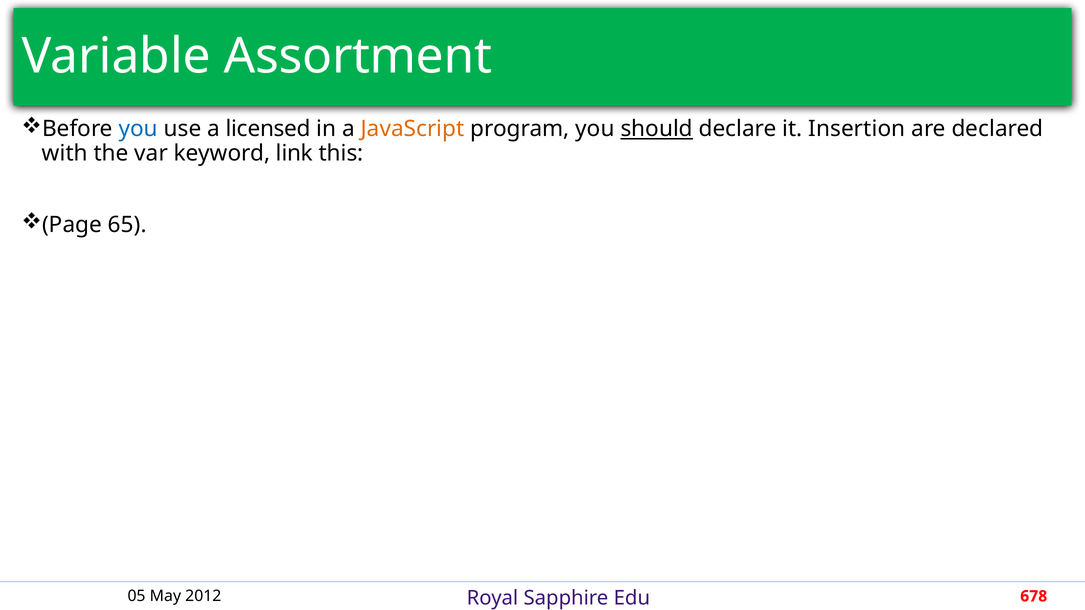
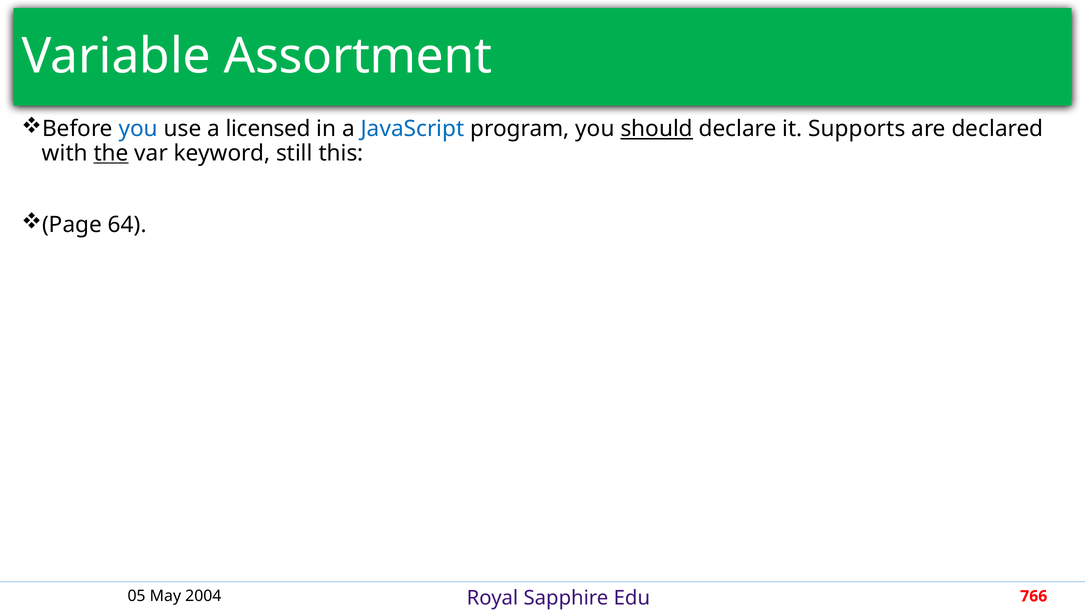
JavaScript colour: orange -> blue (412, 129)
Insertion: Insertion -> Supports (857, 129)
the underline: none -> present (111, 153)
link: link -> still (294, 153)
65: 65 -> 64 (127, 225)
2012: 2012 -> 2004 (203, 597)
678: 678 -> 766 (1034, 597)
